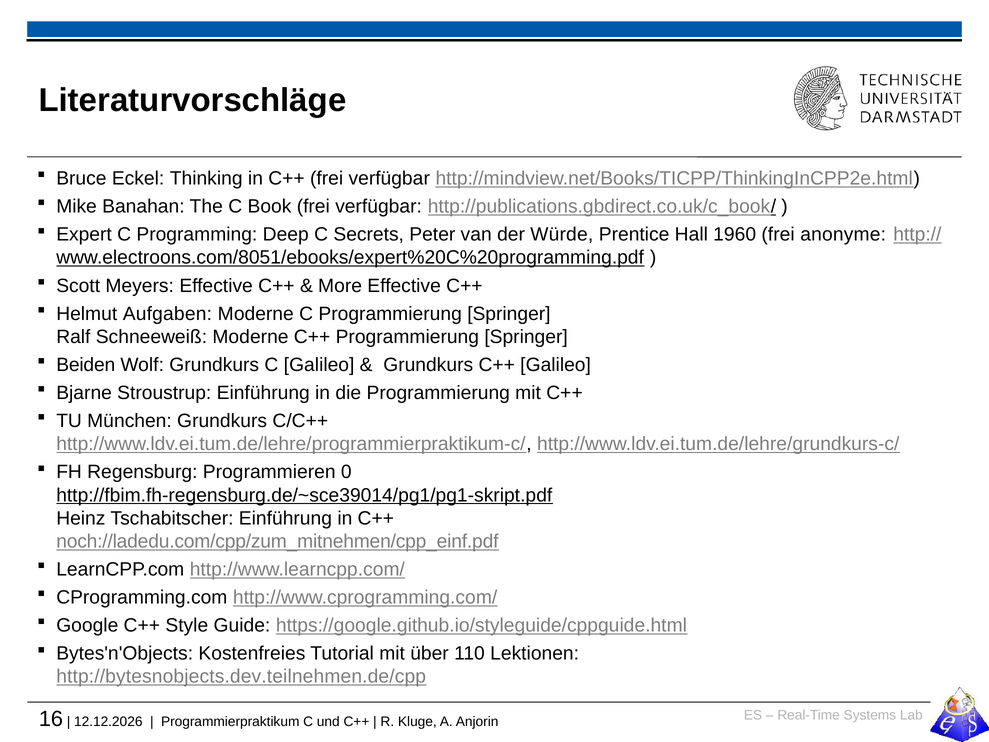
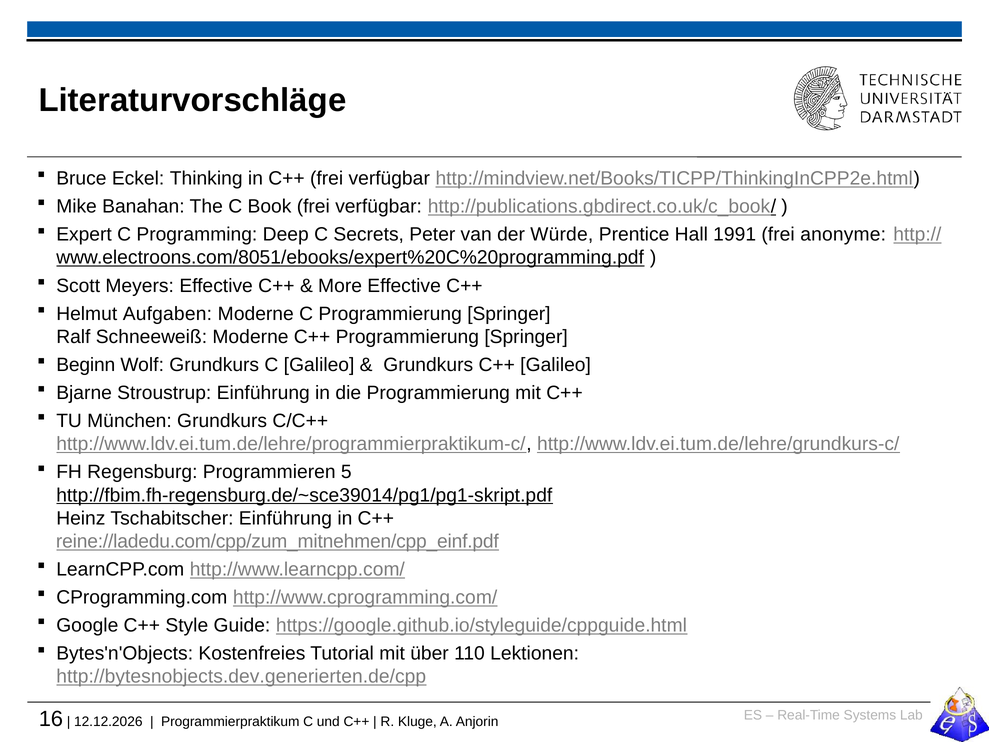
1960: 1960 -> 1991 (735, 234)
Beiden: Beiden -> Beginn (86, 365)
0: 0 -> 5 (346, 472)
noch://ladedu.com/cpp/zum_mitnehmen/cpp_einf.pdf: noch://ladedu.com/cpp/zum_mitnehmen/cpp_einf.pdf -> reine://ladedu.com/cpp/zum_mitnehmen/cpp_einf.pdf (277, 541)
http://bytesnobjects.dev.teilnehmen.de/cpp: http://bytesnobjects.dev.teilnehmen.de/cpp -> http://bytesnobjects.dev.generierten.de/cpp (241, 676)
